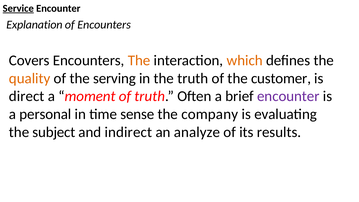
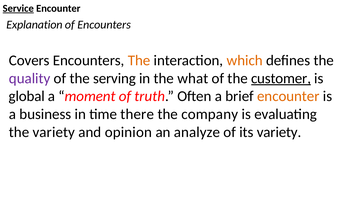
quality colour: orange -> purple (30, 78)
the truth: truth -> what (193, 78)
customer underline: none -> present (281, 78)
direct: direct -> global (27, 96)
encounter colour: purple -> orange (288, 96)
personal: personal -> business (45, 114)
sense: sense -> there (137, 114)
the subject: subject -> variety (54, 132)
indirect: indirect -> opinion (128, 132)
its results: results -> variety (279, 132)
